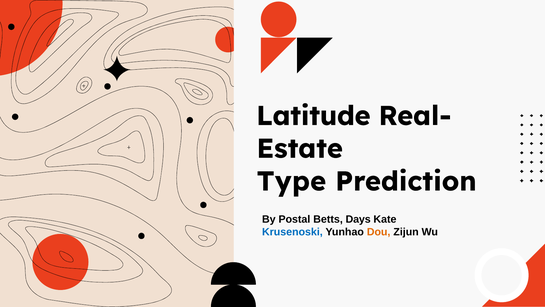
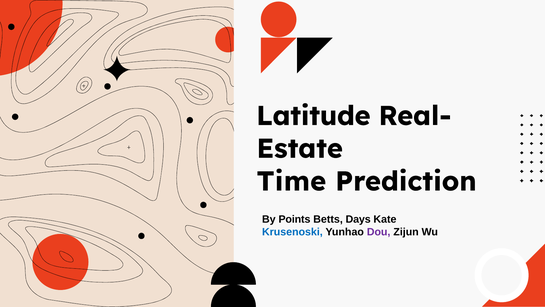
Type: Type -> Time (291, 181)
Postal: Postal -> Points (294, 219)
Dou colour: orange -> purple (379, 232)
